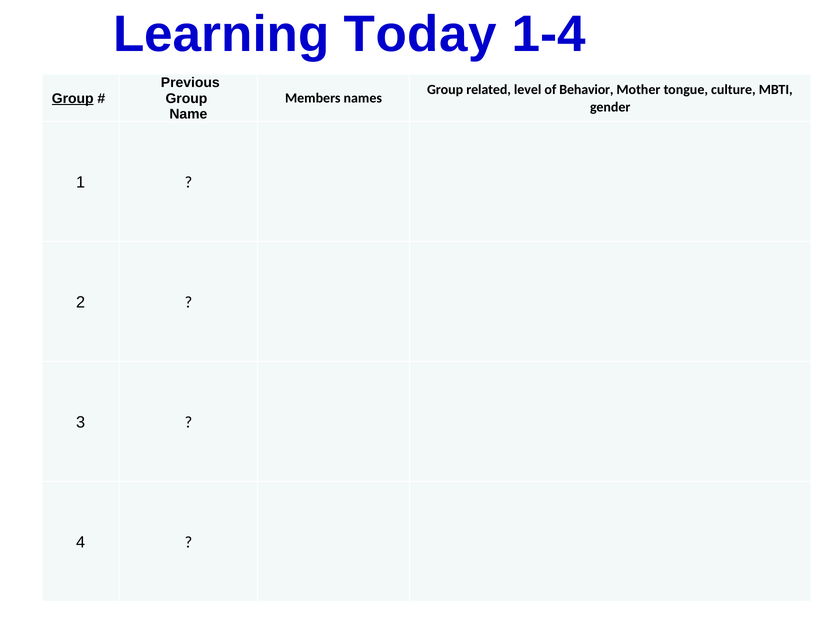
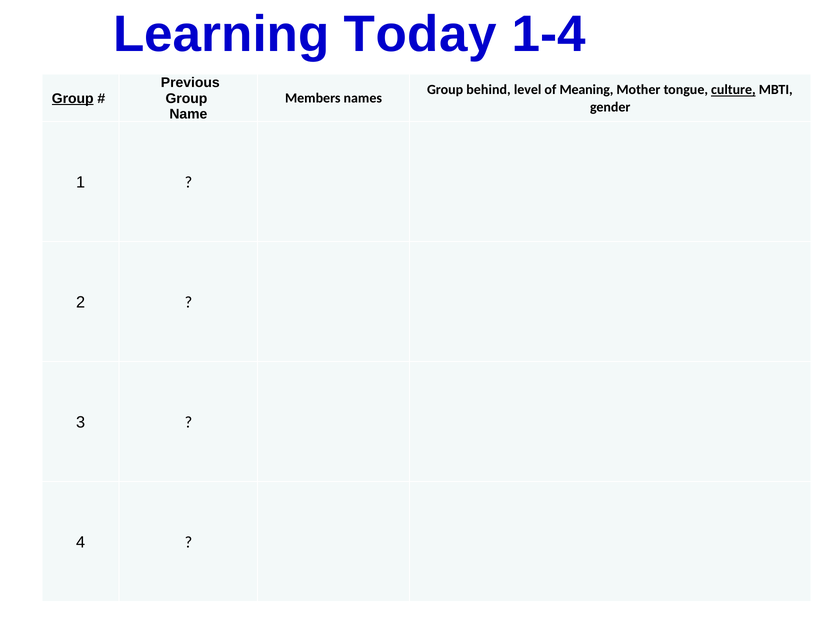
related: related -> behind (489, 90)
Behavior: Behavior -> Meaning (586, 90)
culture underline: none -> present (733, 90)
